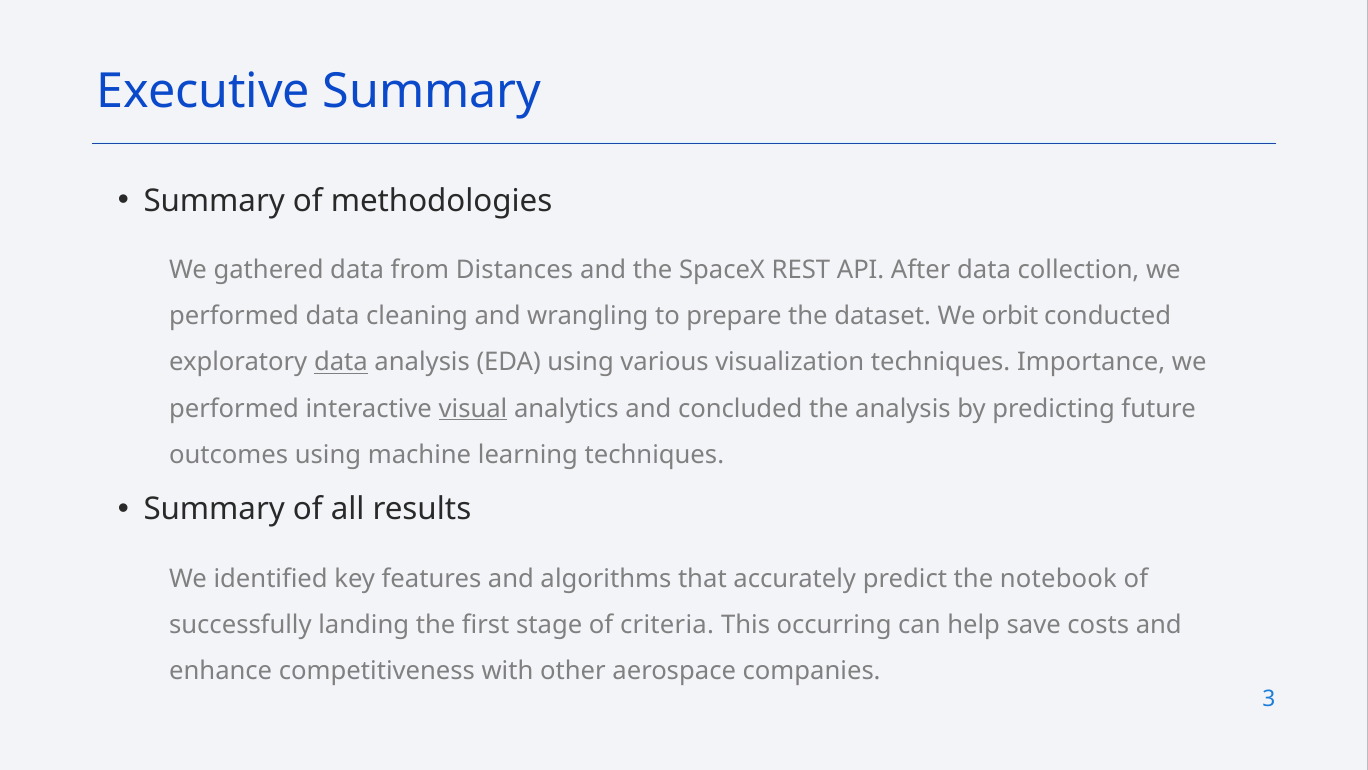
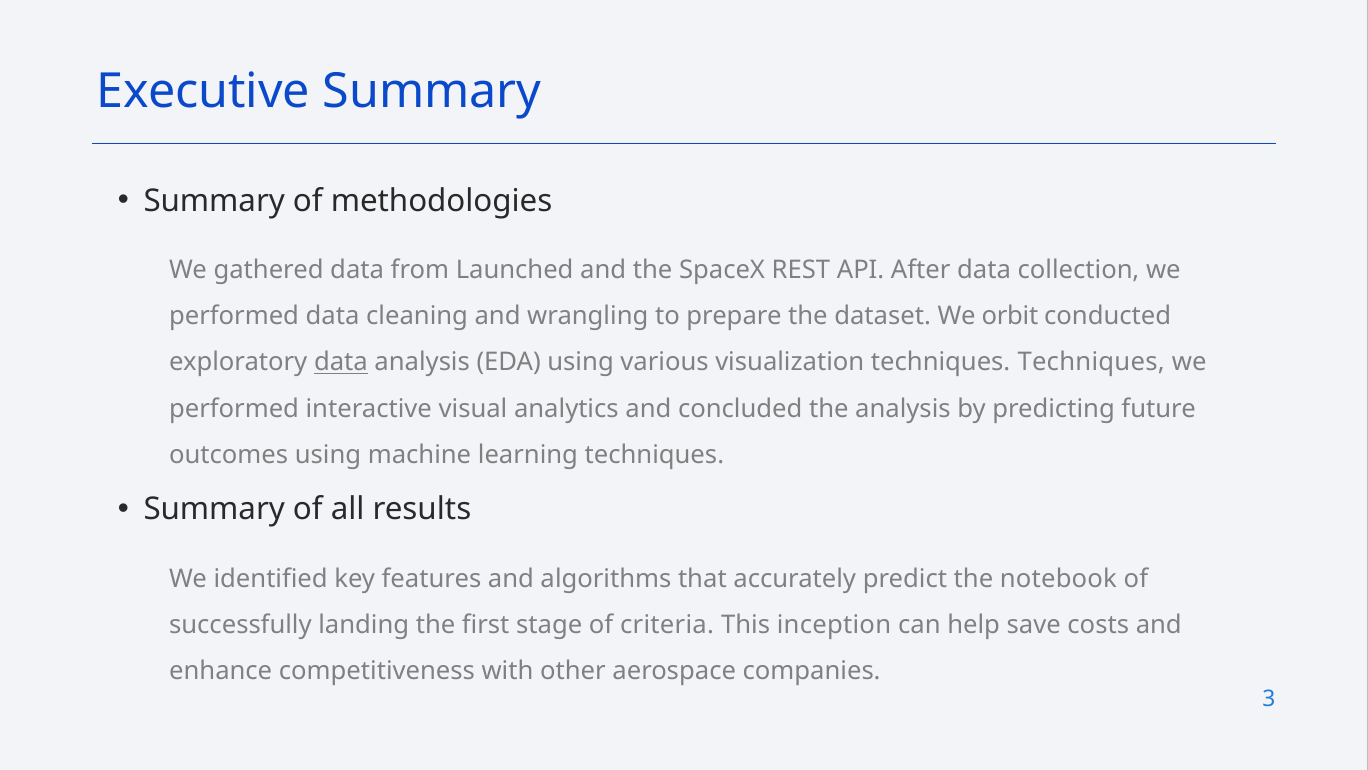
Distances: Distances -> Launched (515, 270)
techniques Importance: Importance -> Techniques (1091, 362)
visual underline: present -> none (473, 408)
occurring: occurring -> inception (834, 624)
